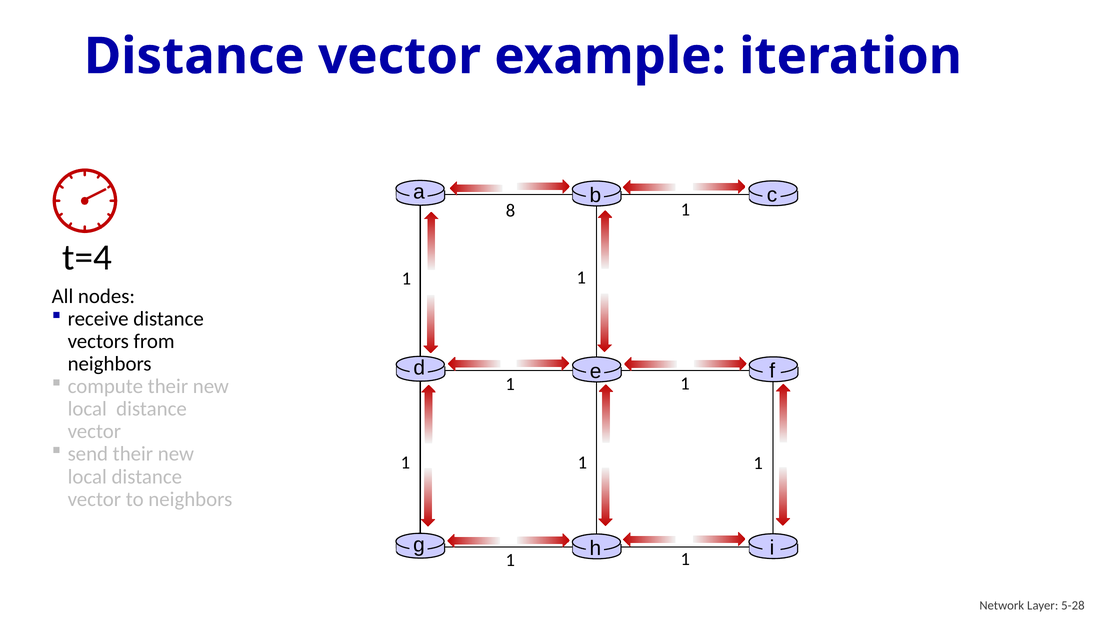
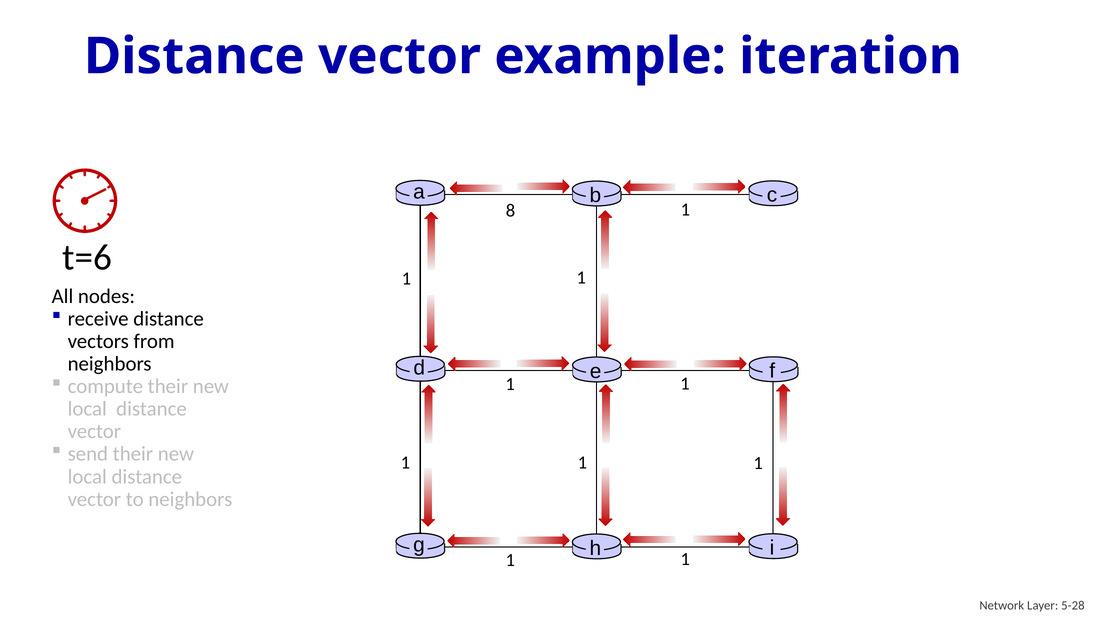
t=4: t=4 -> t=6 (87, 258)
